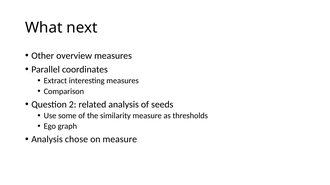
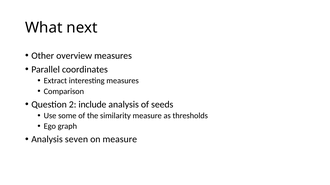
related: related -> include (92, 105)
chose: chose -> seven (76, 140)
